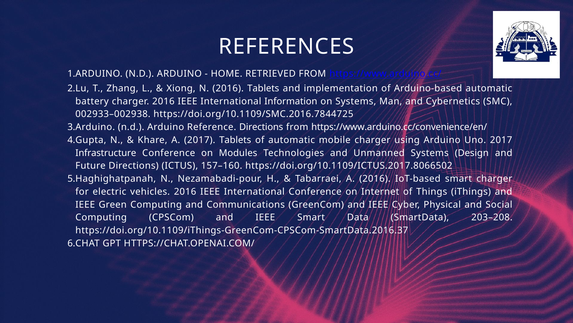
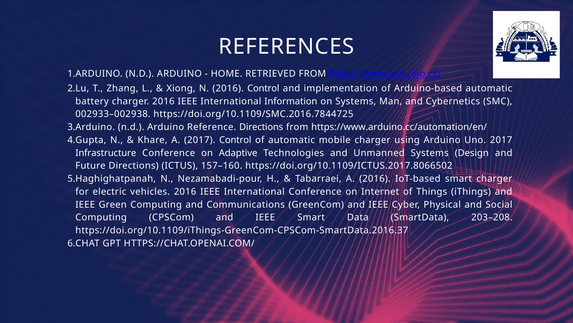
2016 Tablets: Tablets -> Control (263, 88)
https://www.arduino.cc/convenience/en/: https://www.arduino.cc/convenience/en/ -> https://www.arduino.cc/automation/en/ (399, 127)
2017 Tablets: Tablets -> Control (235, 140)
Modules: Modules -> Adaptive (238, 153)
